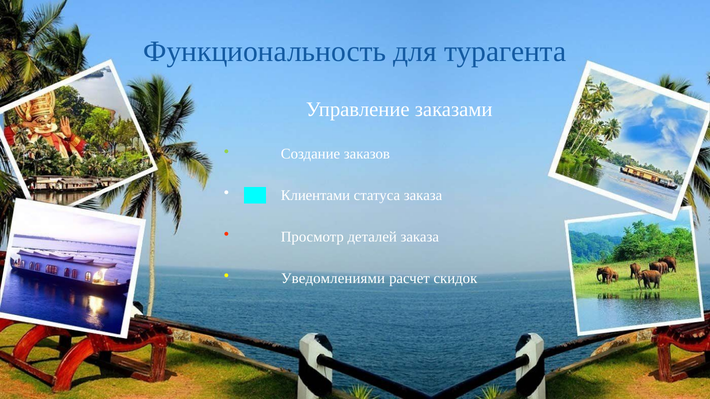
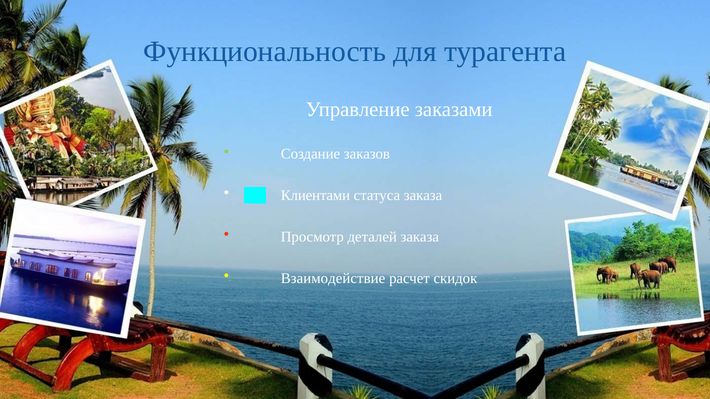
Уведомлениями: Уведомлениями -> Взаимодействие (333, 279)
